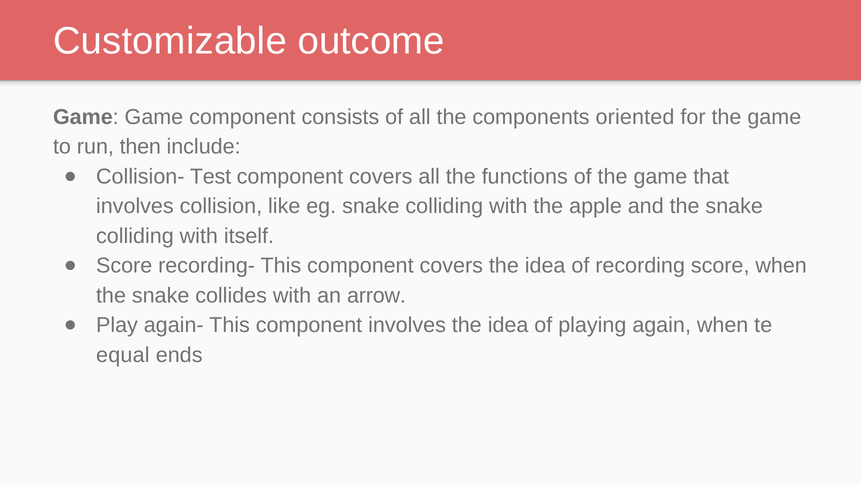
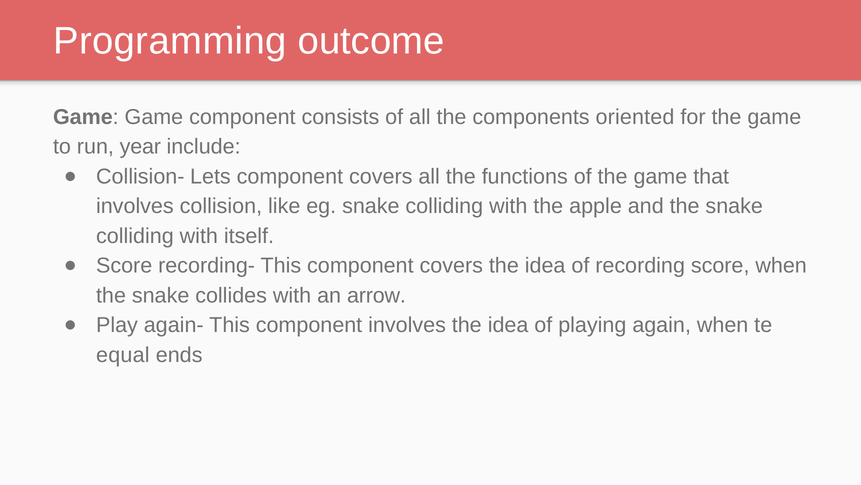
Customizable: Customizable -> Programming (170, 41)
then: then -> year (140, 147)
Test: Test -> Lets (210, 176)
